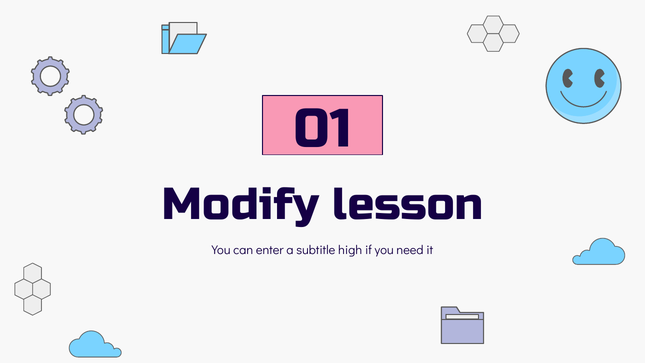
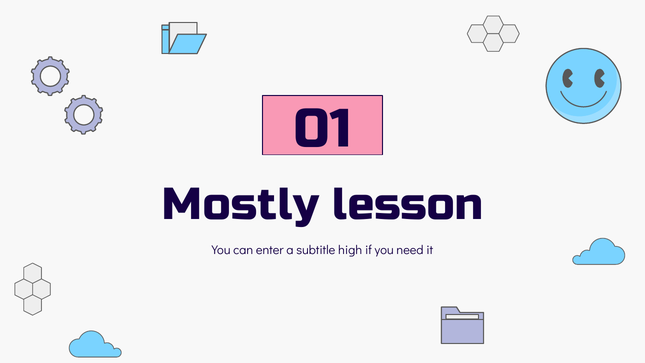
Modify: Modify -> Mostly (240, 204)
